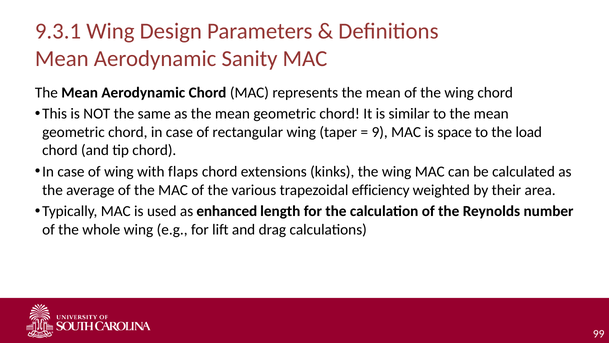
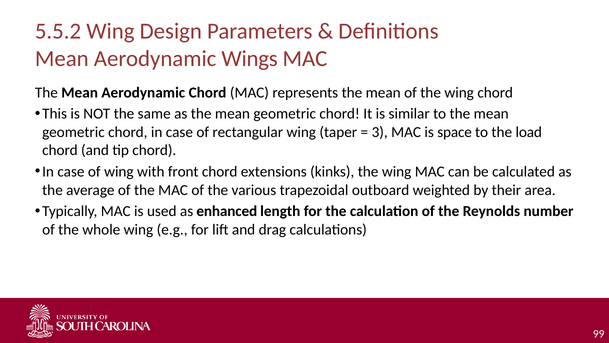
9.3.1: 9.3.1 -> 5.5.2 (58, 31)
Sanity: Sanity -> Wings (250, 59)
9: 9 -> 3 (380, 132)
flaps: flaps -> front (183, 172)
efficiency: efficiency -> outboard (381, 190)
